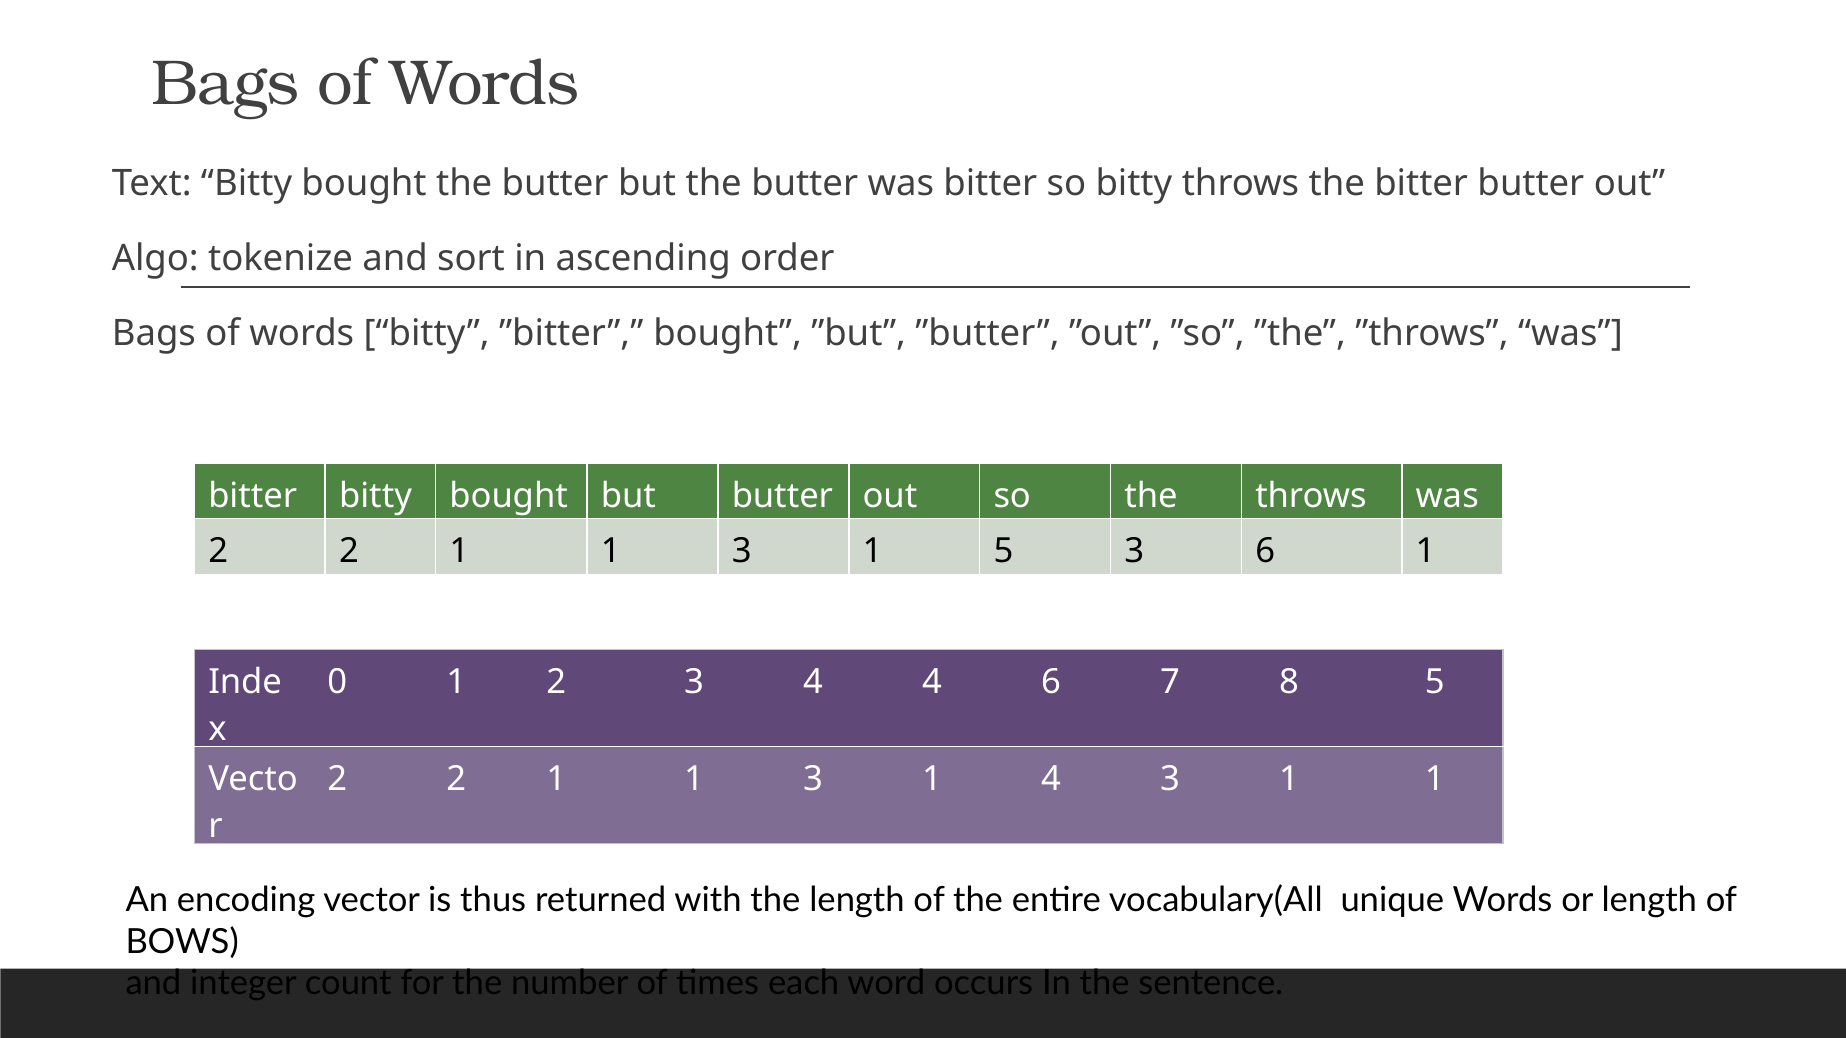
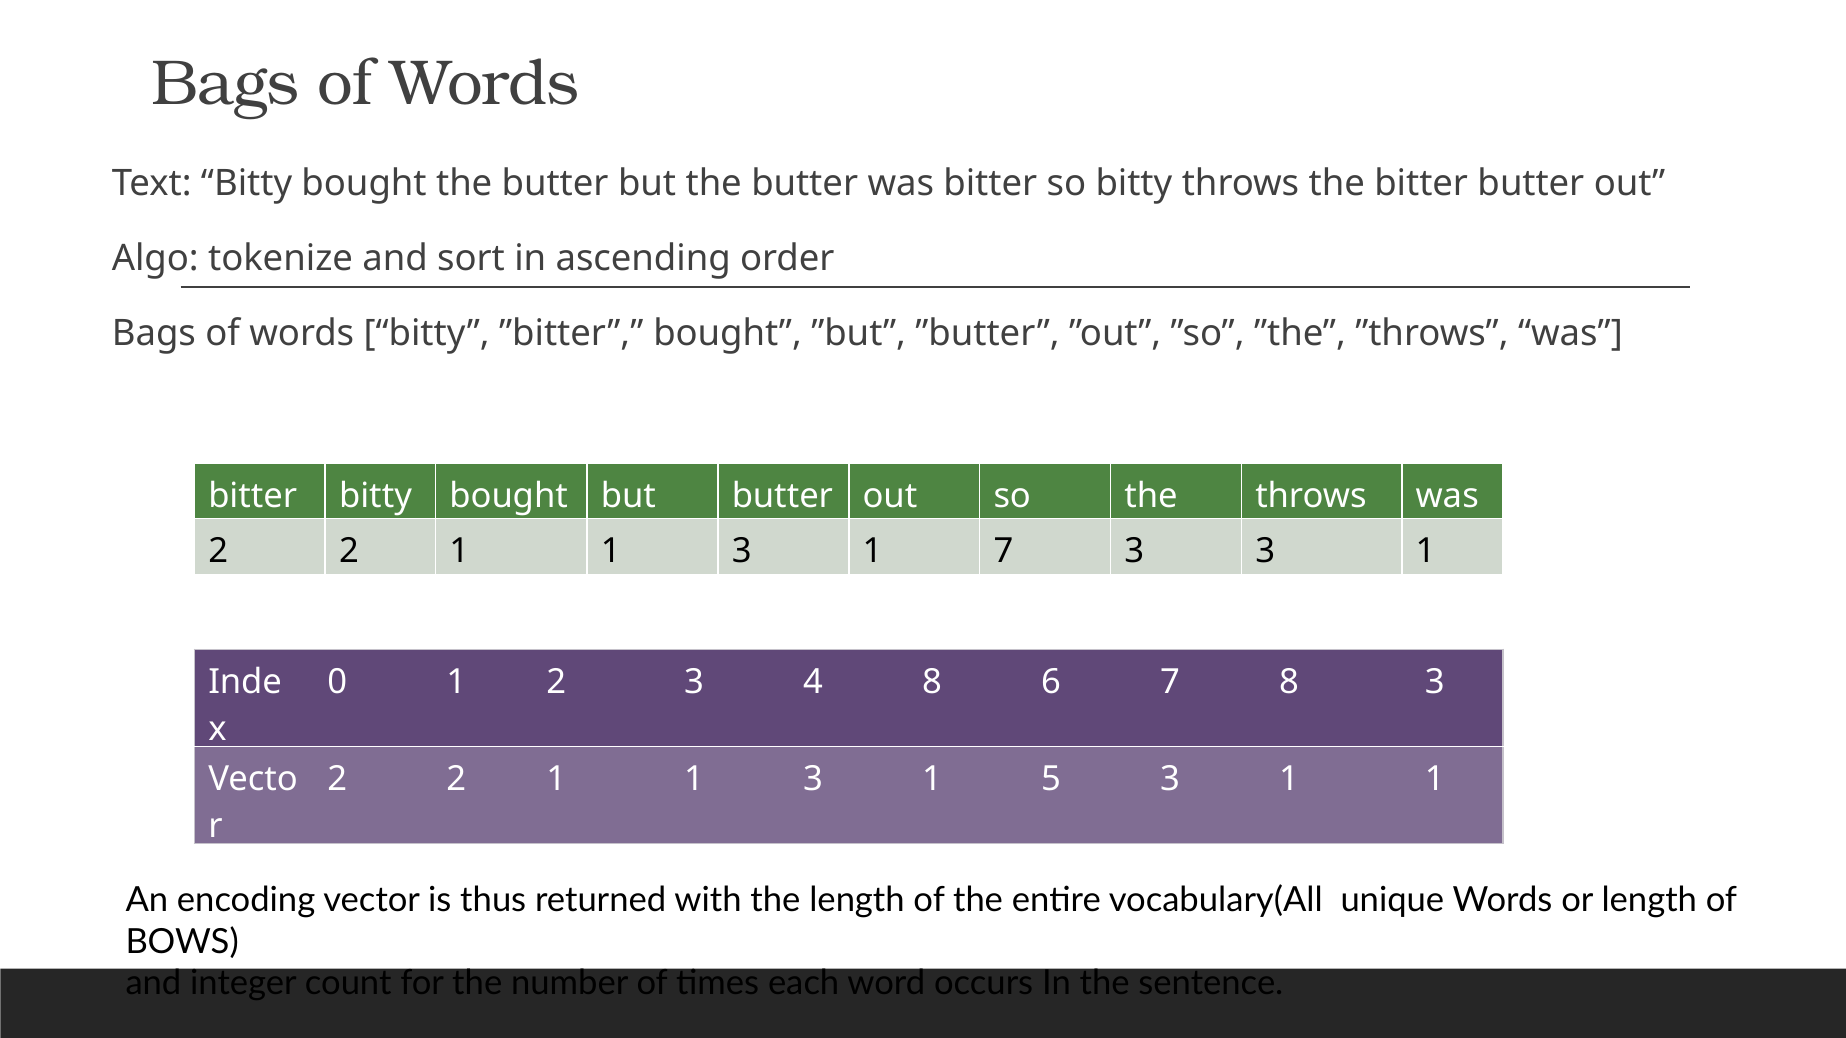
1 5: 5 -> 7 (1003, 551)
3 6: 6 -> 3 (1265, 551)
4 4: 4 -> 8 (932, 682)
8 5: 5 -> 3 (1435, 682)
1 4: 4 -> 5 (1051, 779)
